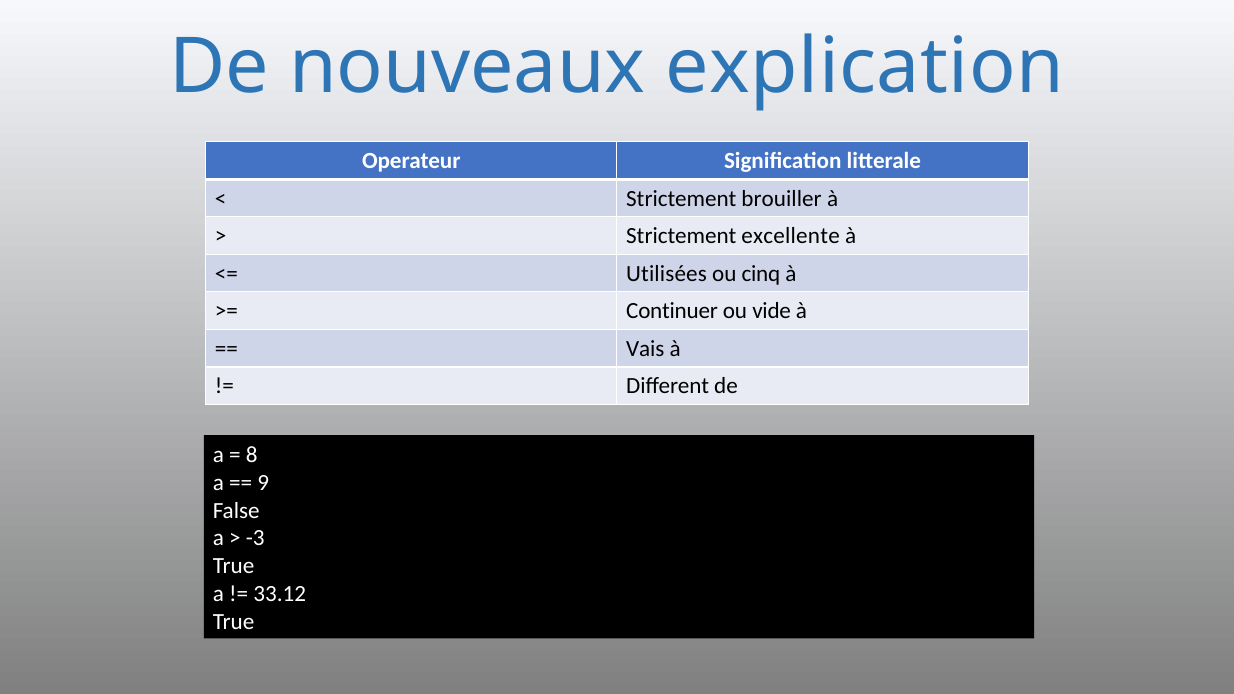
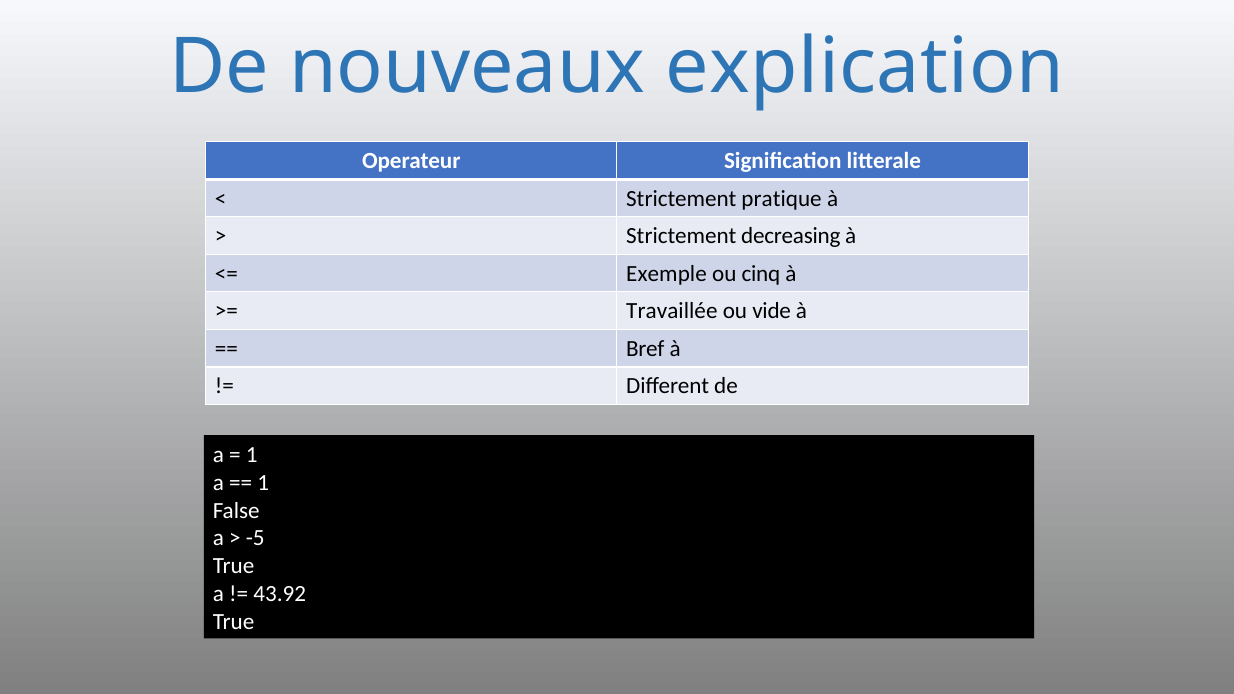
brouiller: brouiller -> pratique (782, 198)
excellente: excellente -> decreasing (791, 236)
Utilisées: Utilisées -> Exemple (667, 273)
Continuer: Continuer -> Travaillée (672, 311)
Vais: Vais -> Bref (645, 349)
8: 8 -> 1 (252, 455)
9: 9 -> 1 (263, 483)
-3: -3 -> -5 (255, 538)
33.12: 33.12 -> 43.92 (280, 594)
